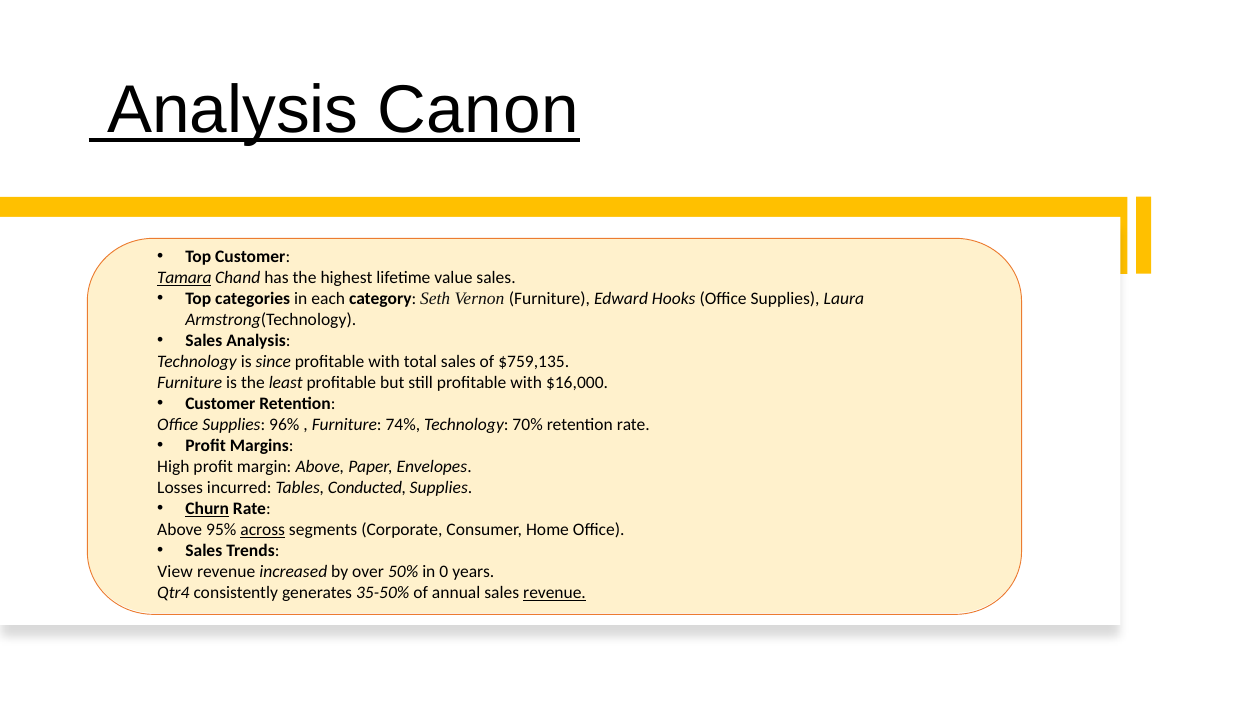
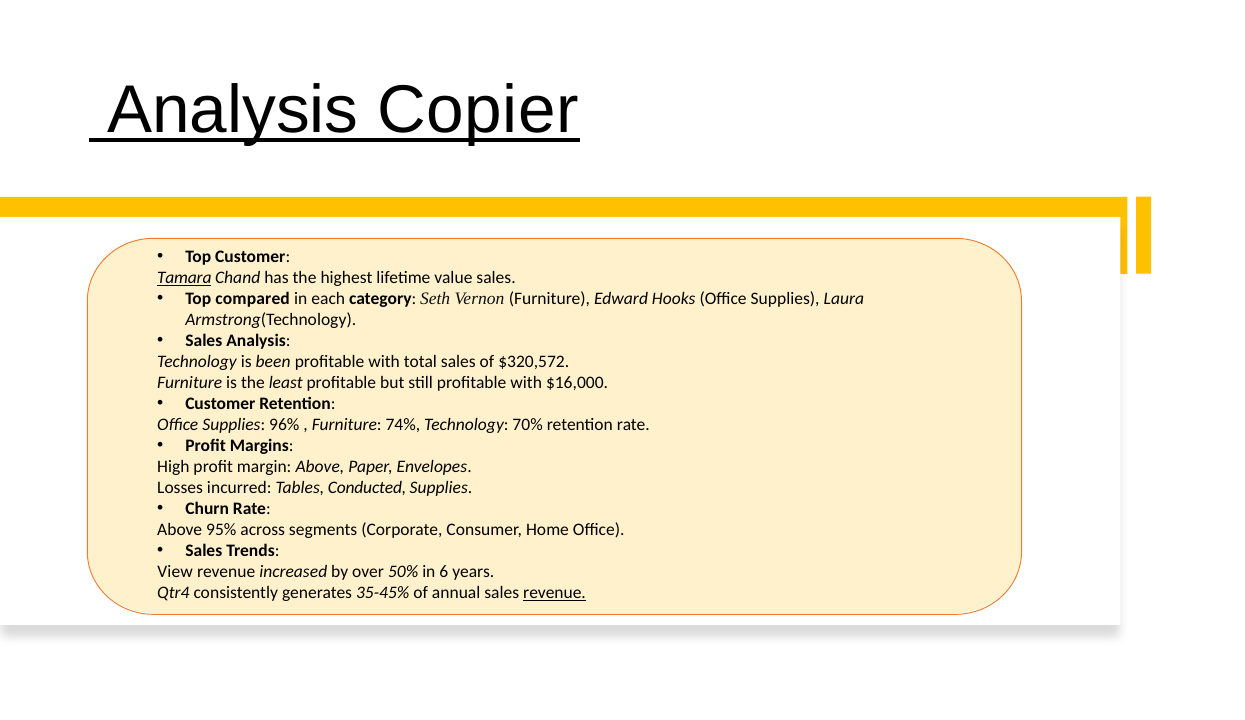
Canon: Canon -> Copier (478, 110)
categories: categories -> compared (253, 299)
since: since -> been (273, 362)
$759,135: $759,135 -> $320,572 (534, 362)
Churn underline: present -> none (207, 509)
across underline: present -> none (263, 530)
0: 0 -> 6 (444, 572)
35-50%: 35-50% -> 35-45% (383, 593)
